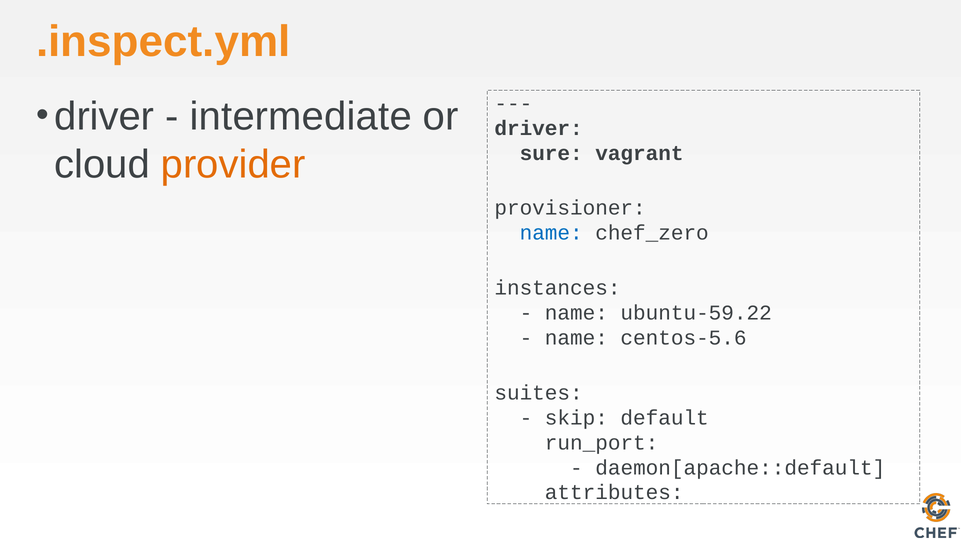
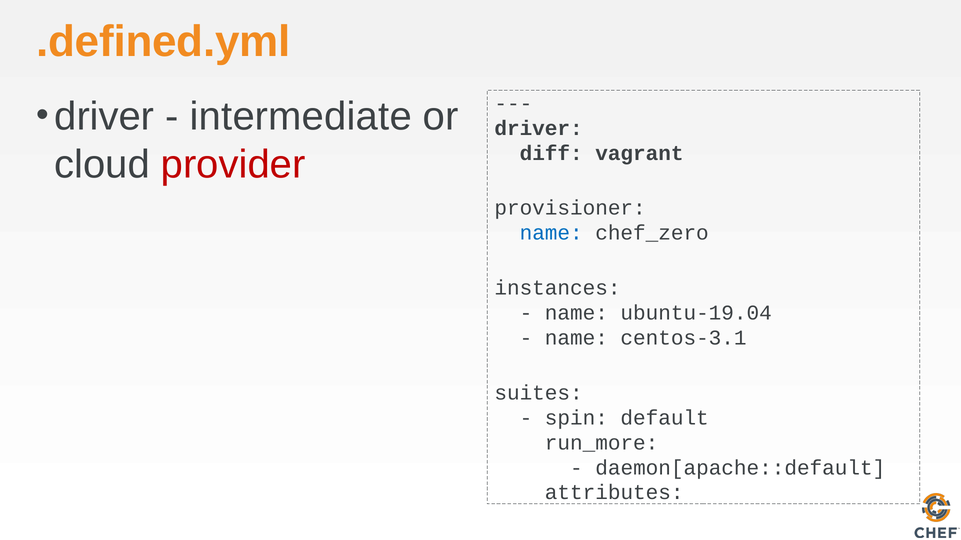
.inspect.yml: .inspect.yml -> .defined.yml (163, 42)
sure: sure -> diff (551, 153)
provider colour: orange -> red (233, 165)
ubuntu-59.22: ubuntu-59.22 -> ubuntu-19.04 (696, 313)
centos-5.6: centos-5.6 -> centos-3.1 (684, 338)
skip: skip -> spin (576, 418)
run_port: run_port -> run_more (602, 443)
